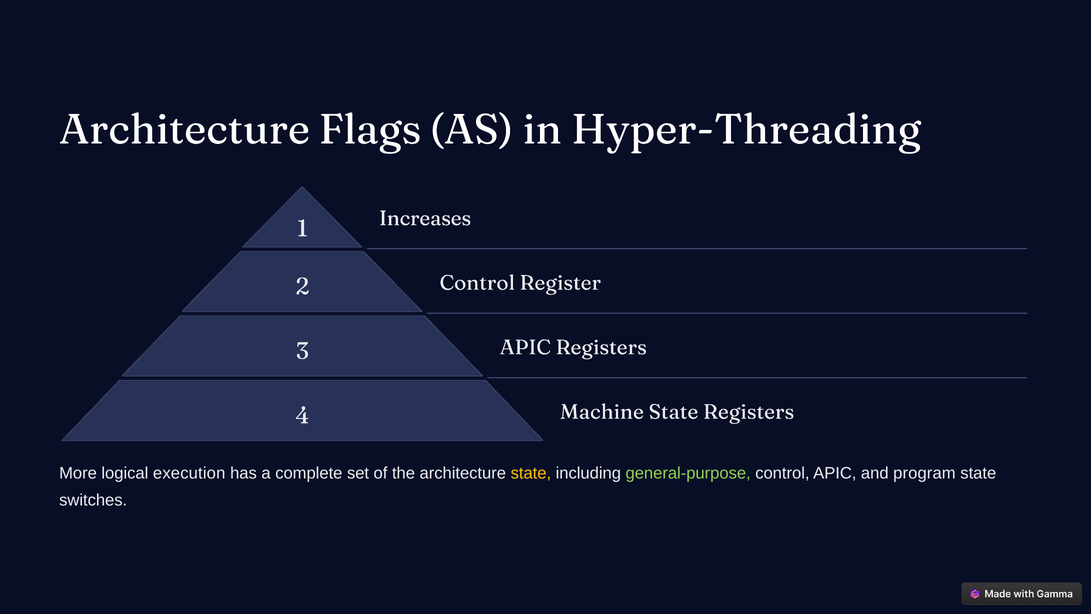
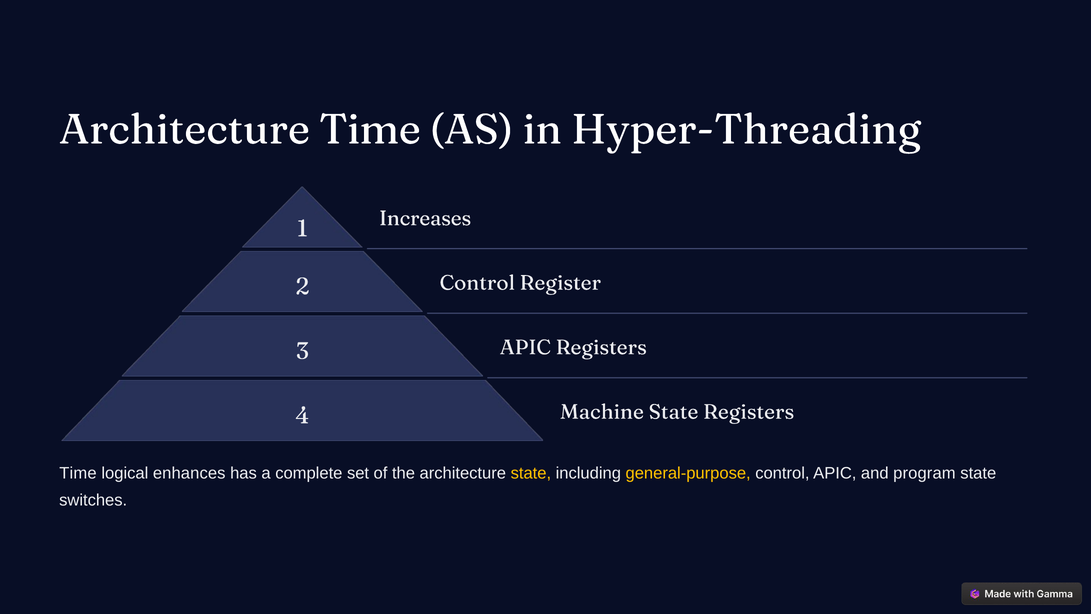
Architecture Flags: Flags -> Time (370, 129)
More: More -> Time (78, 473)
execution: execution -> enhances (189, 473)
general-purpose colour: light green -> yellow (688, 473)
